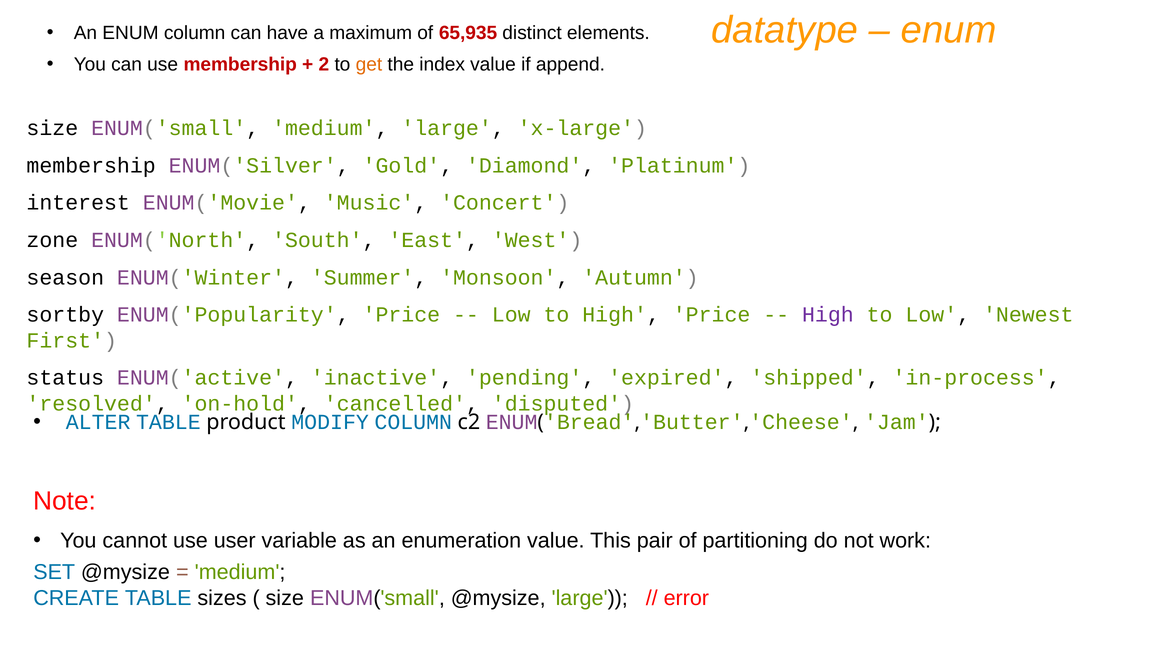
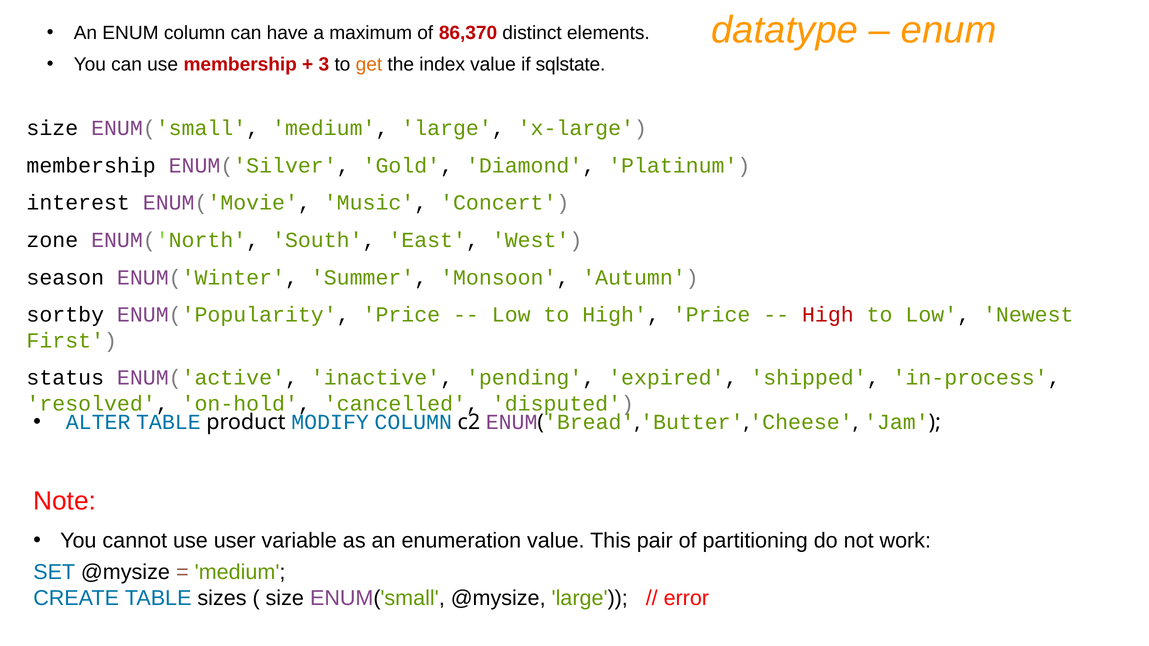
65,935: 65,935 -> 86,370 (468, 33)
2: 2 -> 3 (324, 64)
append: append -> sqlstate (571, 64)
High colour: purple -> red (828, 315)
